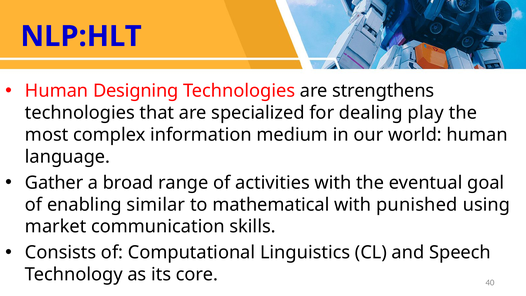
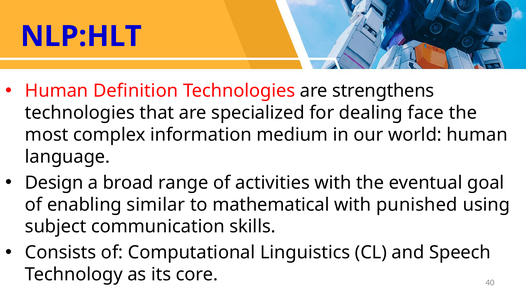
Designing: Designing -> Definition (136, 91)
play: play -> face (426, 113)
Gather: Gather -> Design (54, 183)
market: market -> subject (56, 226)
